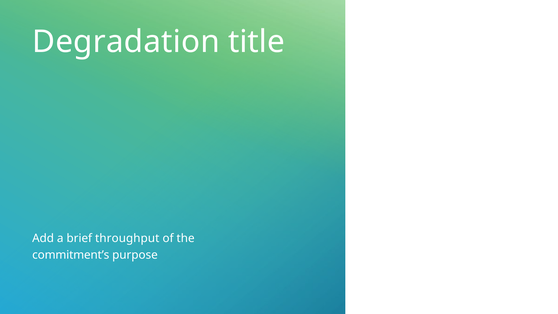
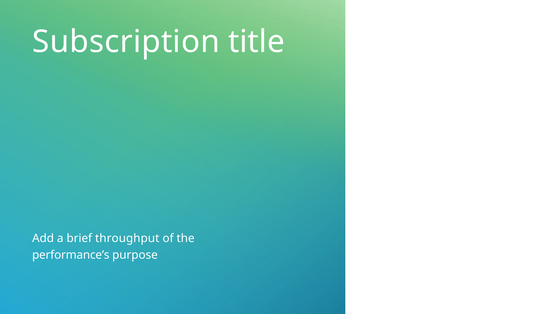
Degradation: Degradation -> Subscription (126, 42)
commitment’s: commitment’s -> performance’s (71, 255)
